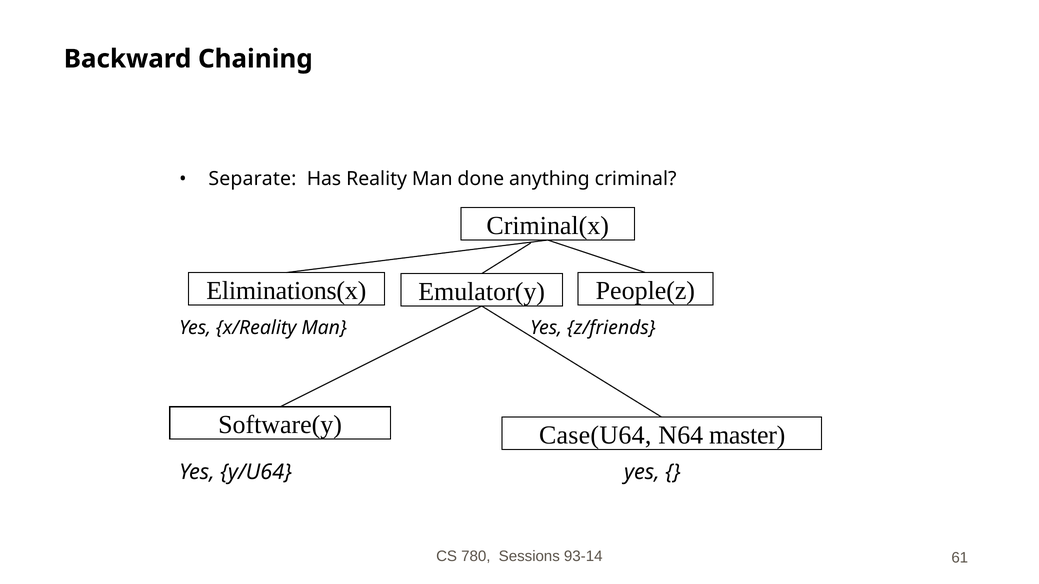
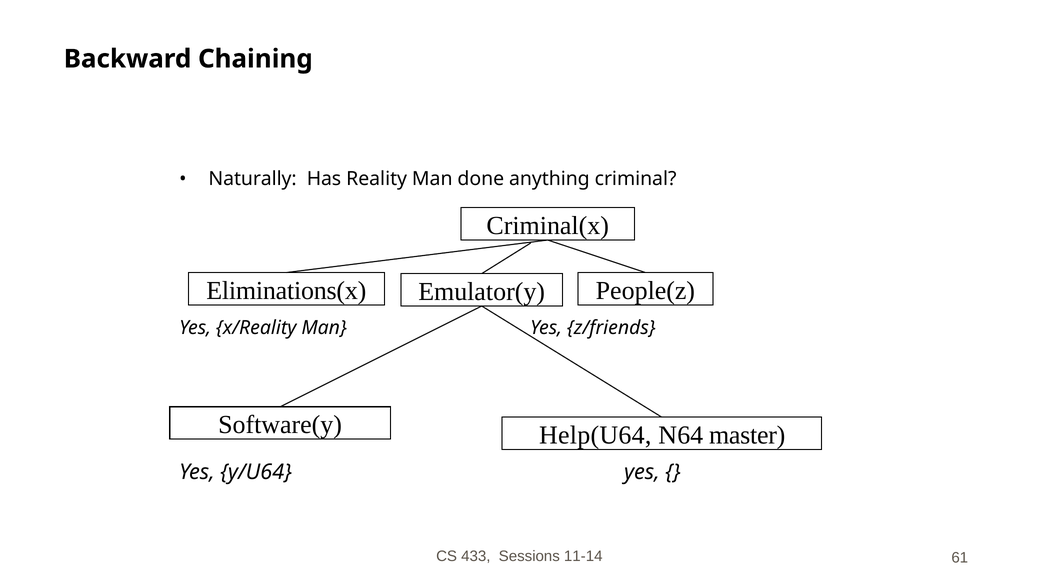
Separate: Separate -> Naturally (253, 179)
Case(U64: Case(U64 -> Help(U64 (595, 435)
780: 780 -> 433 (476, 557)
93-14: 93-14 -> 11-14 (583, 557)
